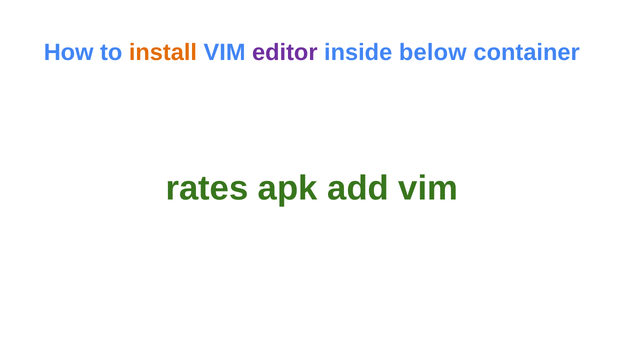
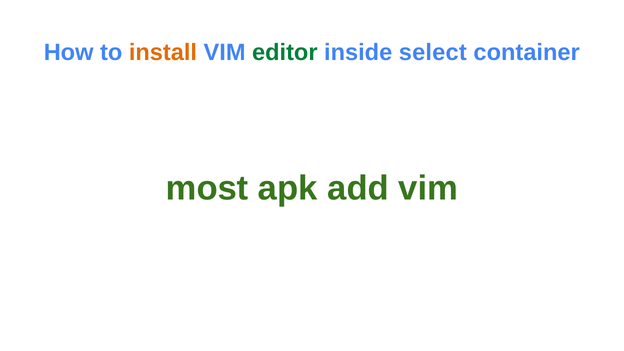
editor colour: purple -> green (285, 52)
below: below -> select (433, 52)
rates: rates -> most (207, 188)
